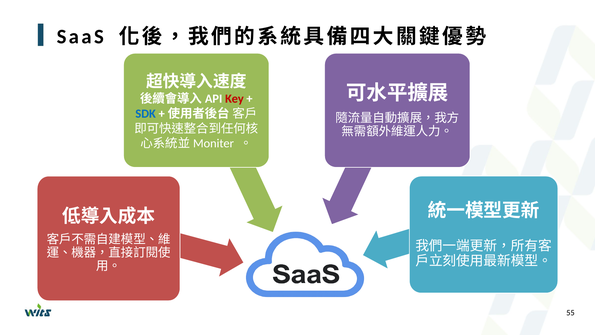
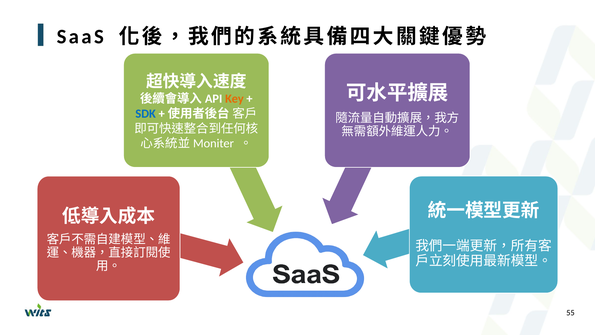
Key colour: red -> orange (234, 99)
